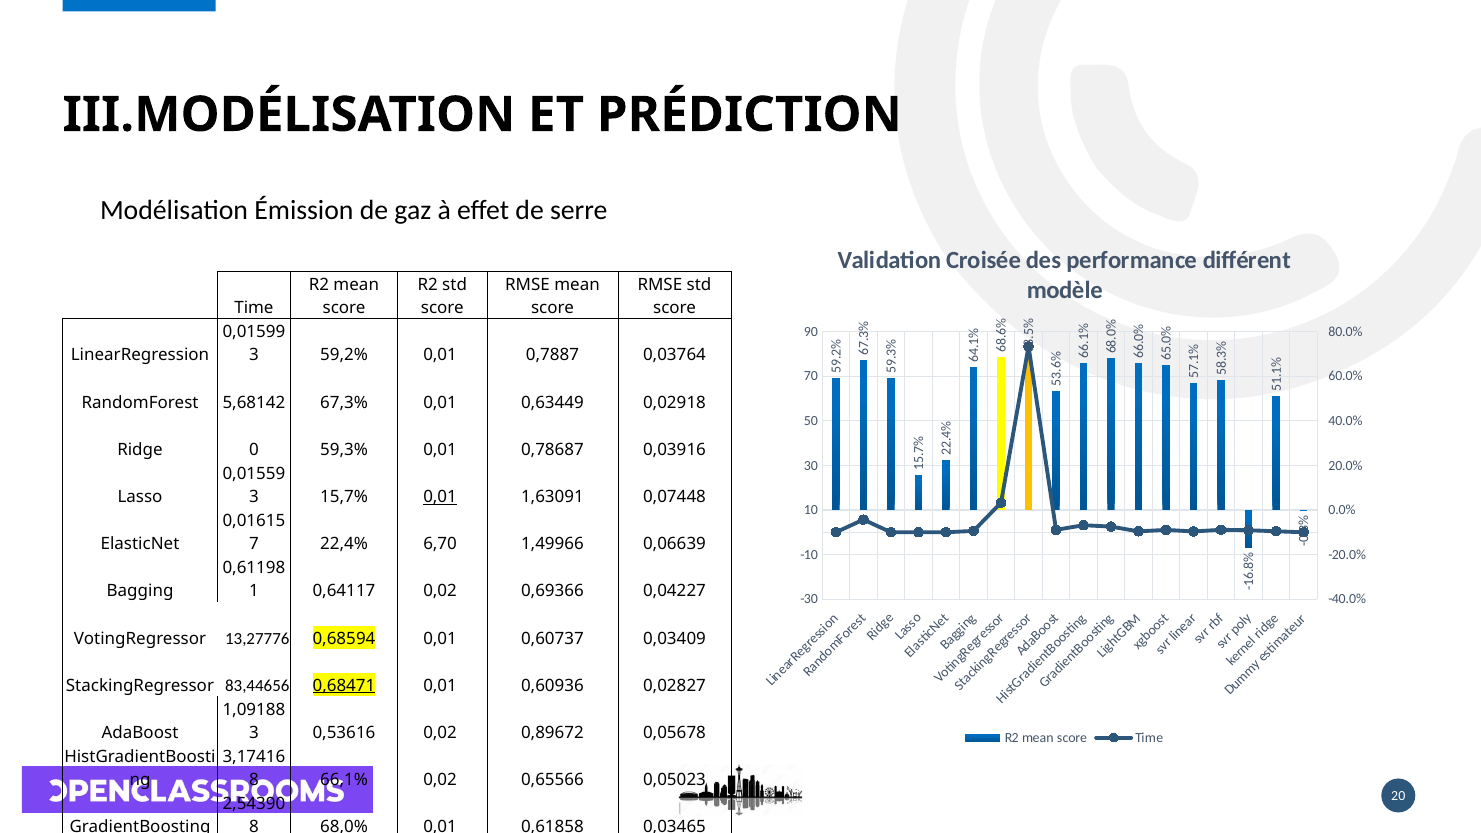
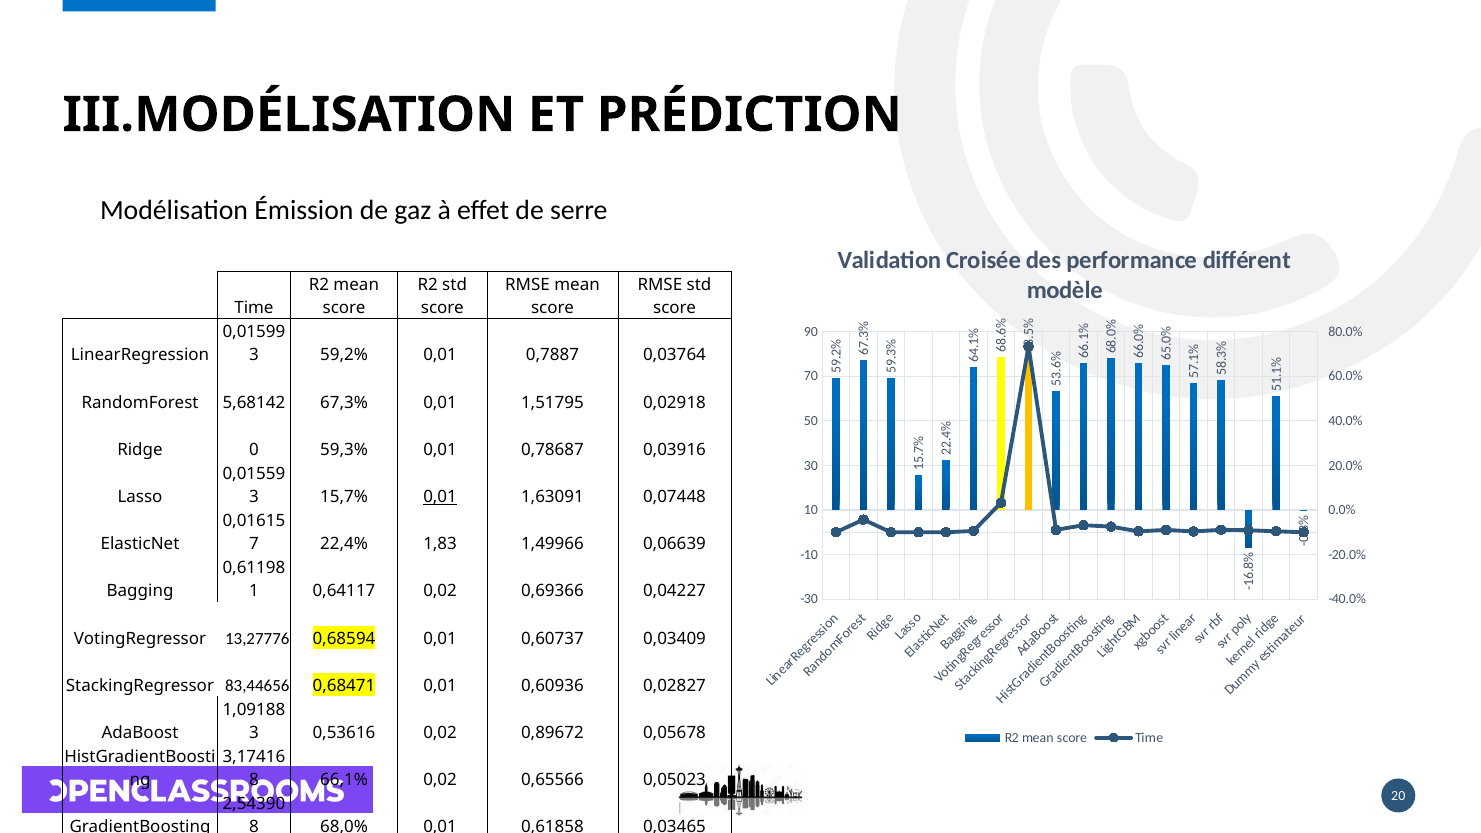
0,63449: 0,63449 -> 1,51795 (552, 403)
6,70: 6,70 -> 1,83 (440, 544)
0,68471 underline: present -> none (344, 686)
